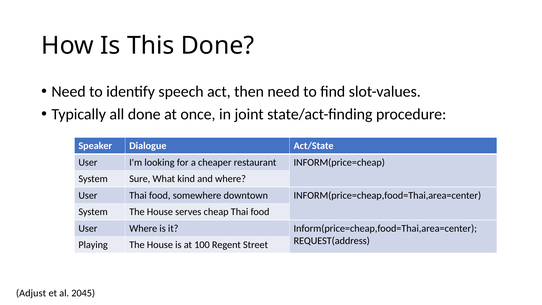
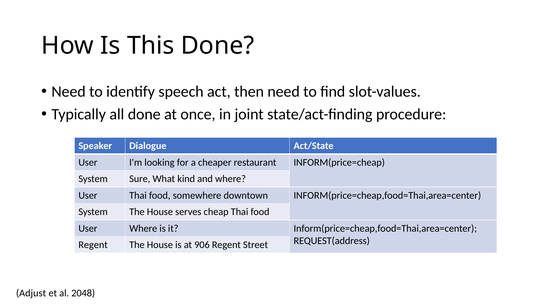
Playing: Playing -> Regent (93, 245)
100: 100 -> 906 (202, 245)
2045: 2045 -> 2048 (83, 293)
